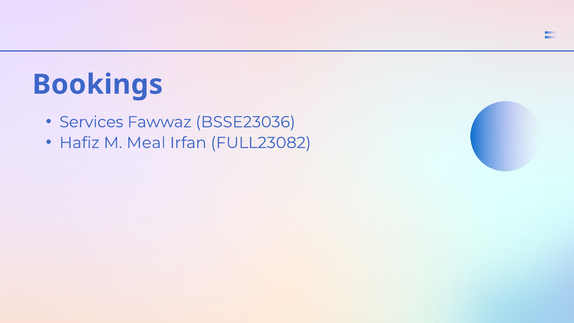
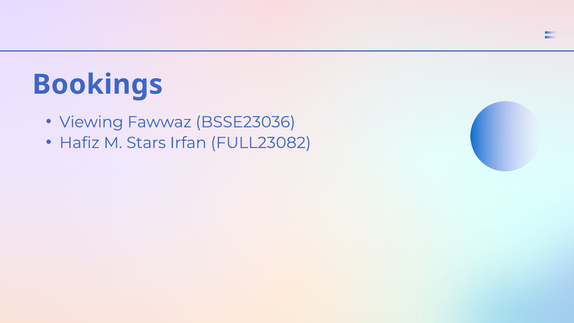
Services: Services -> Viewing (91, 122)
Meal: Meal -> Stars (146, 143)
